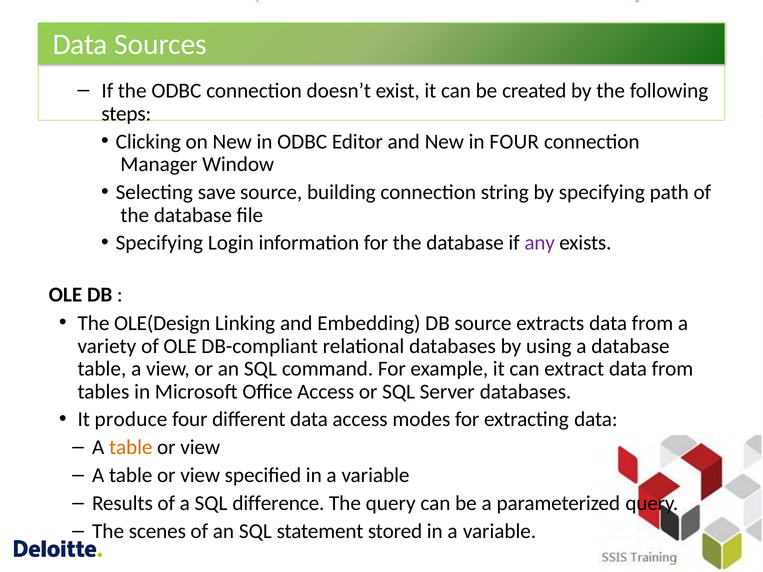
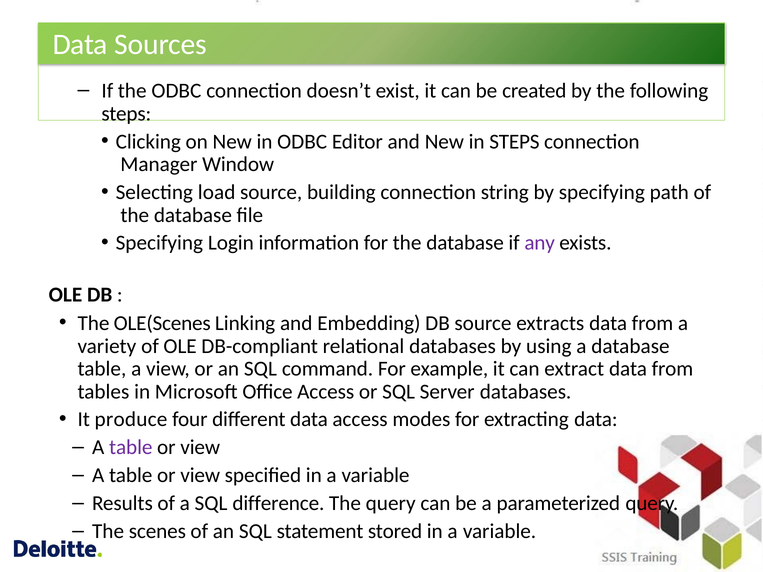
in FOUR: FOUR -> STEPS (514, 142)
save: save -> load (217, 192)
OLE(Design: OLE(Design -> OLE(Scenes (162, 323)
table colour: orange -> purple (131, 448)
